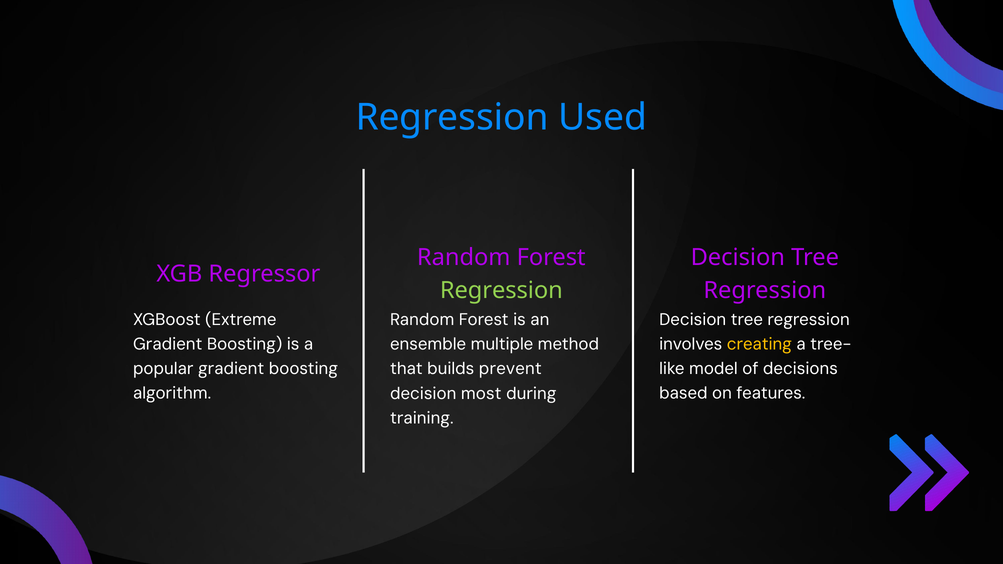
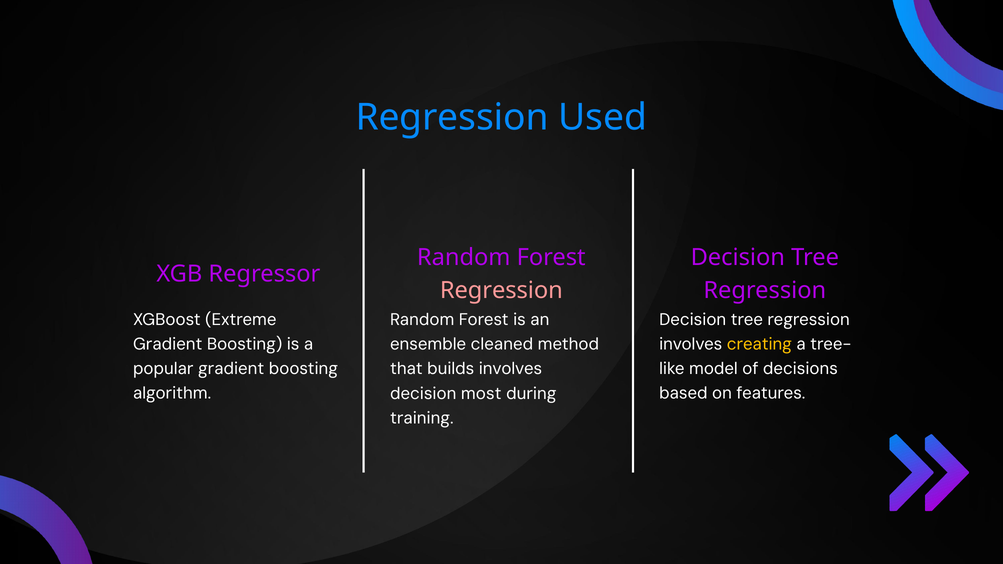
Regression colour: light green -> pink (501, 290)
multiple: multiple -> cleaned (502, 344)
builds prevent: prevent -> involves (510, 369)
